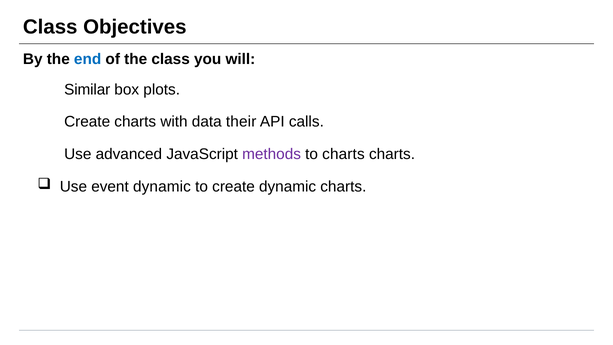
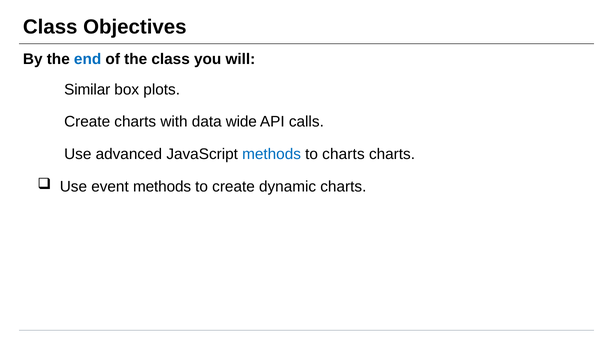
their: their -> wide (241, 122)
methods colour: purple -> blue (272, 154)
event dynamic: dynamic -> methods (162, 187)
